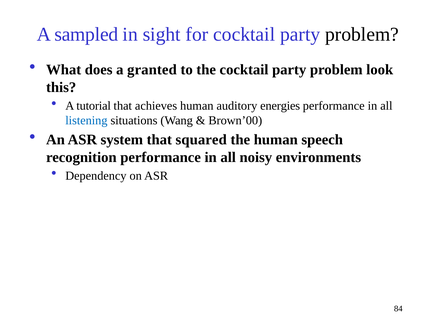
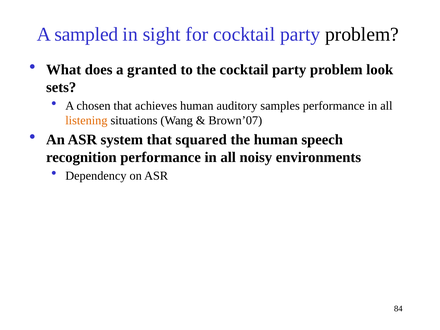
this: this -> sets (61, 87)
tutorial: tutorial -> chosen (94, 106)
energies: energies -> samples (280, 106)
listening colour: blue -> orange (86, 120)
Brown’00: Brown’00 -> Brown’07 (235, 120)
